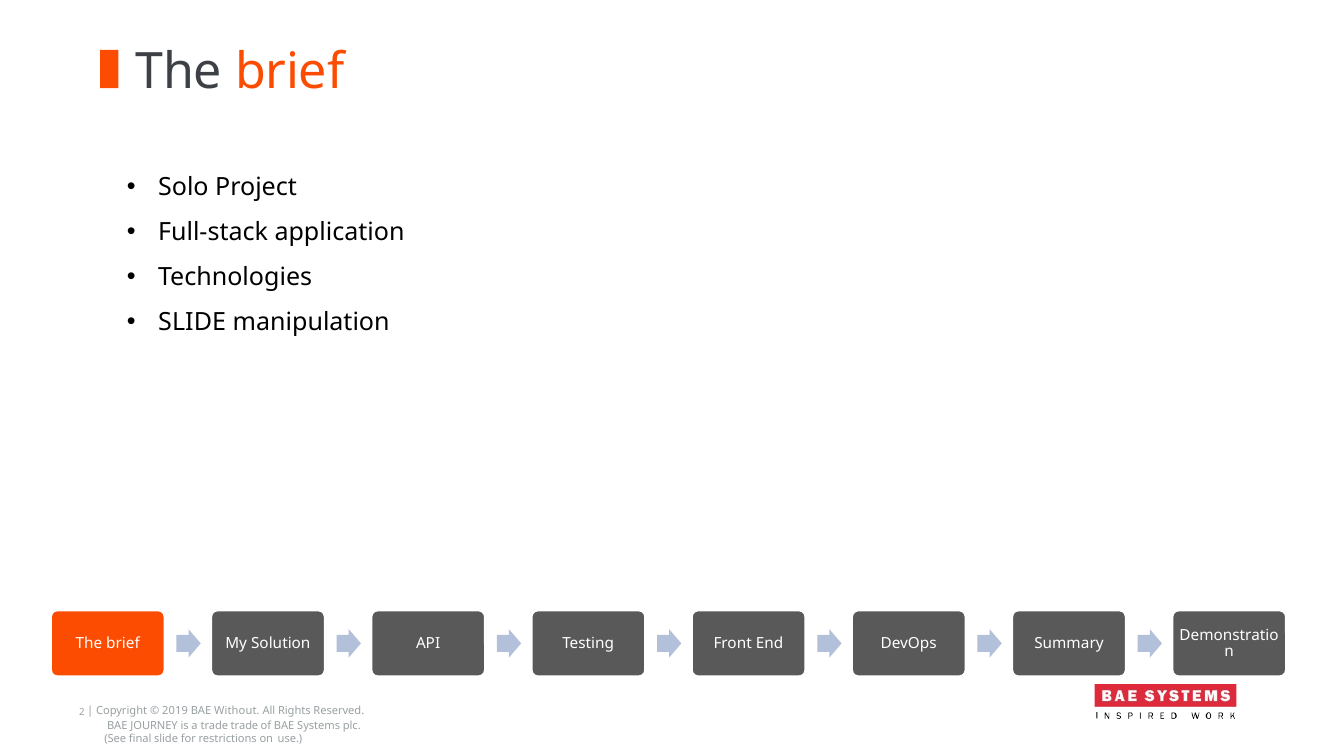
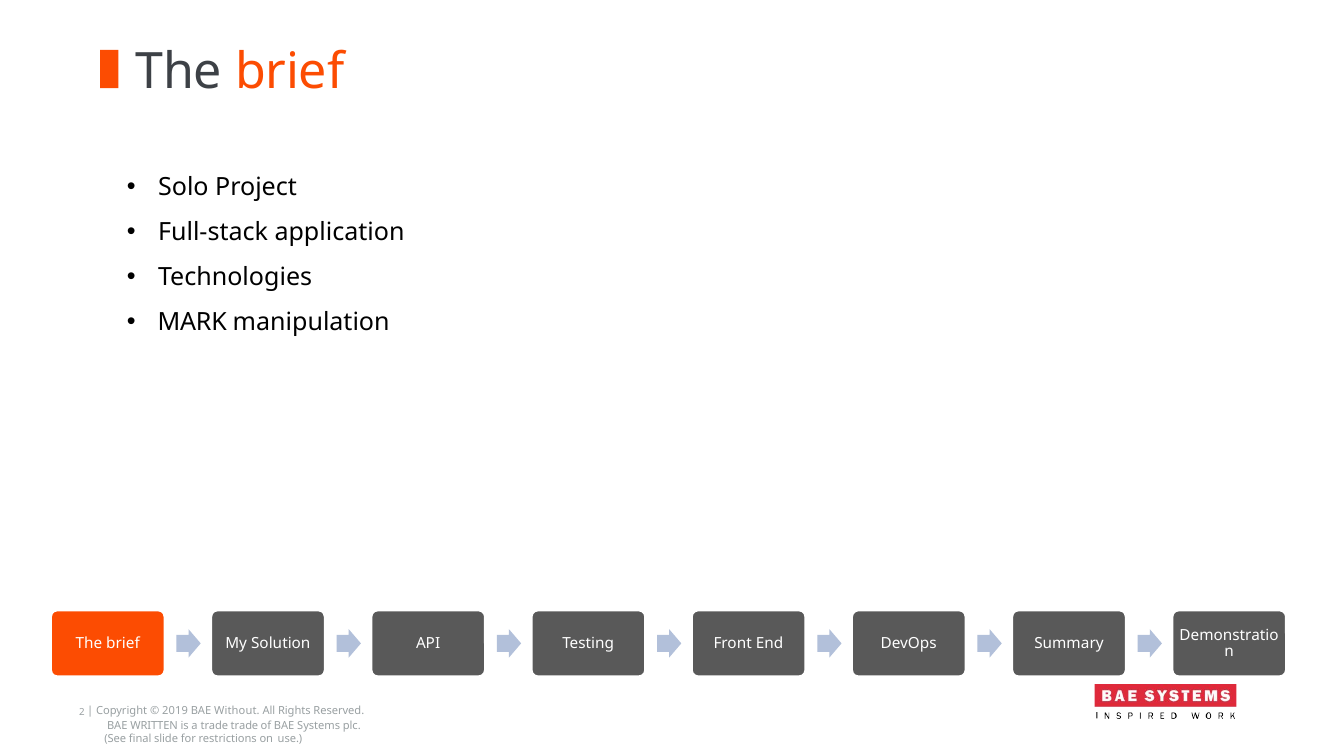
SLIDE: SLIDE -> MARK (192, 323)
JOURNEY: JOURNEY -> WRITTEN (154, 725)
